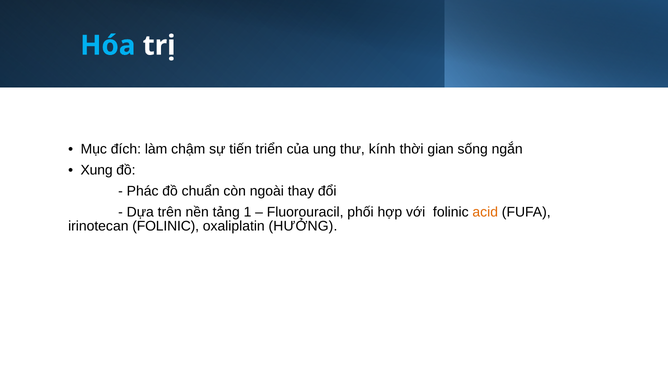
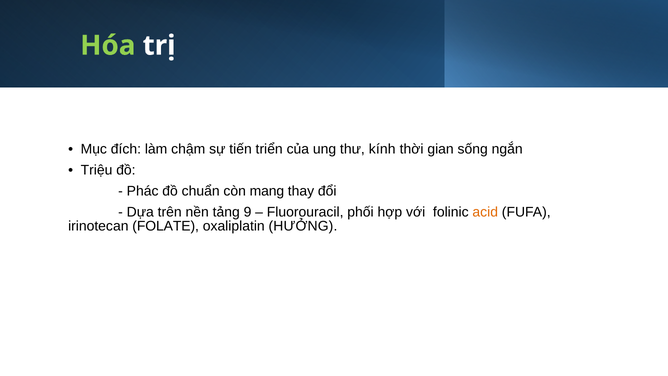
Hóa colour: light blue -> light green (108, 45)
Xung: Xung -> Triệu (97, 170)
ngoài: ngoài -> mang (267, 191)
1: 1 -> 9 (248, 212)
irinotecan FOLINIC: FOLINIC -> FOLATE (166, 226)
